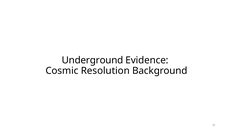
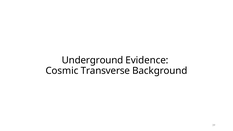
Resolution: Resolution -> Transverse (105, 71)
